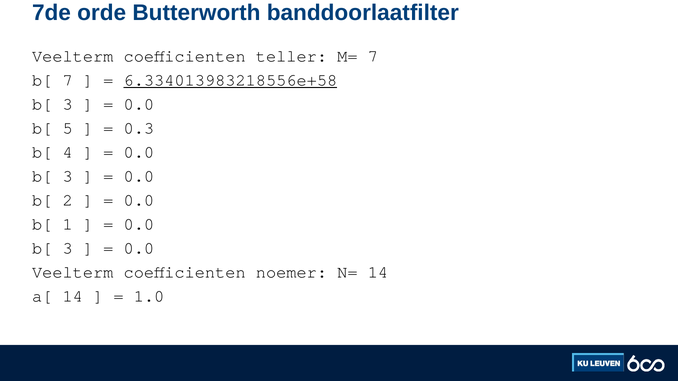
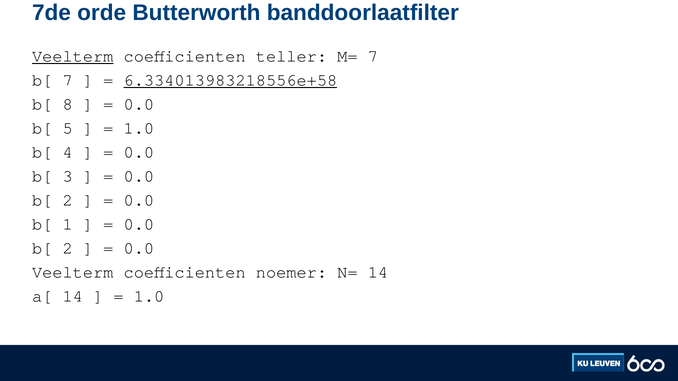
Veelterm underline: none -> present (73, 56)
3: 3 -> 8 (68, 104)
0.3: 0.3 -> 1.0 (139, 128)
3: 3 -> 2 (68, 248)
